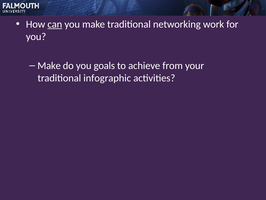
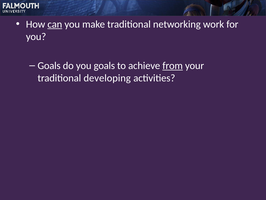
Make: Make -> Goals (49, 66)
from underline: none -> present (173, 66)
infographic: infographic -> developing (107, 78)
